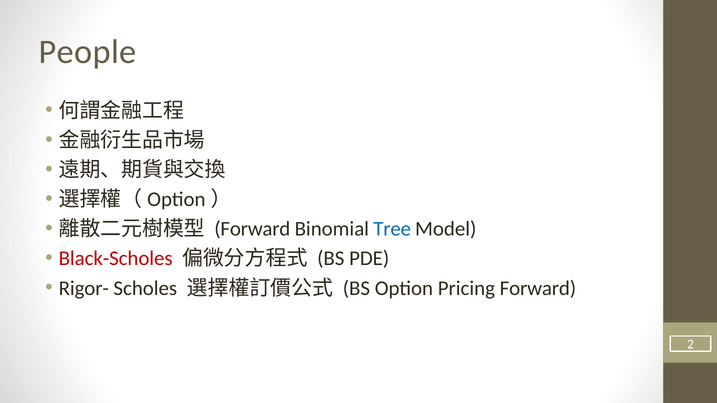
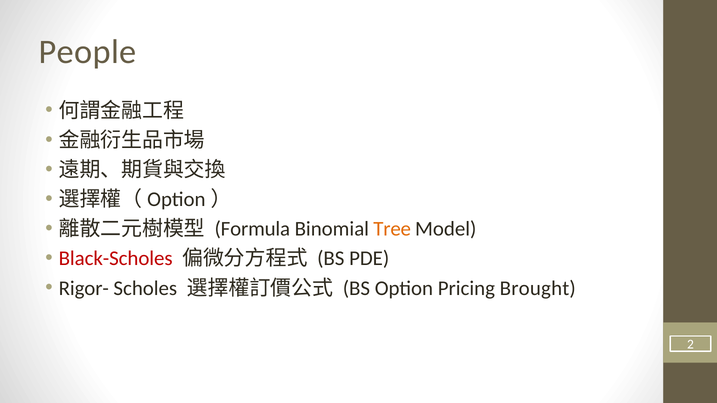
Forward: Forward -> Formula (252, 229)
Tree colour: blue -> orange (392, 229)
Pricing Forward: Forward -> Brought (538, 288)
